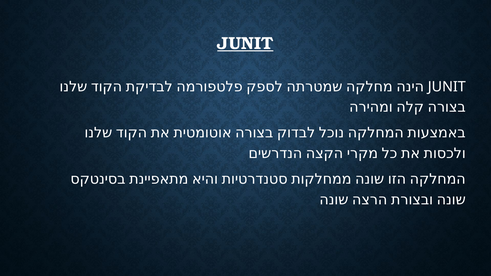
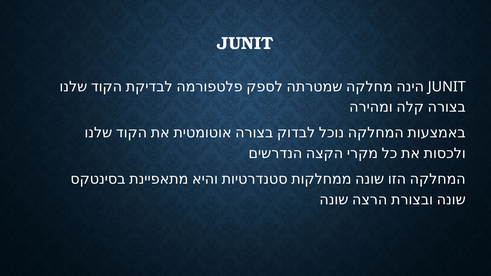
JUNIT underline: present -> none (245, 43)
